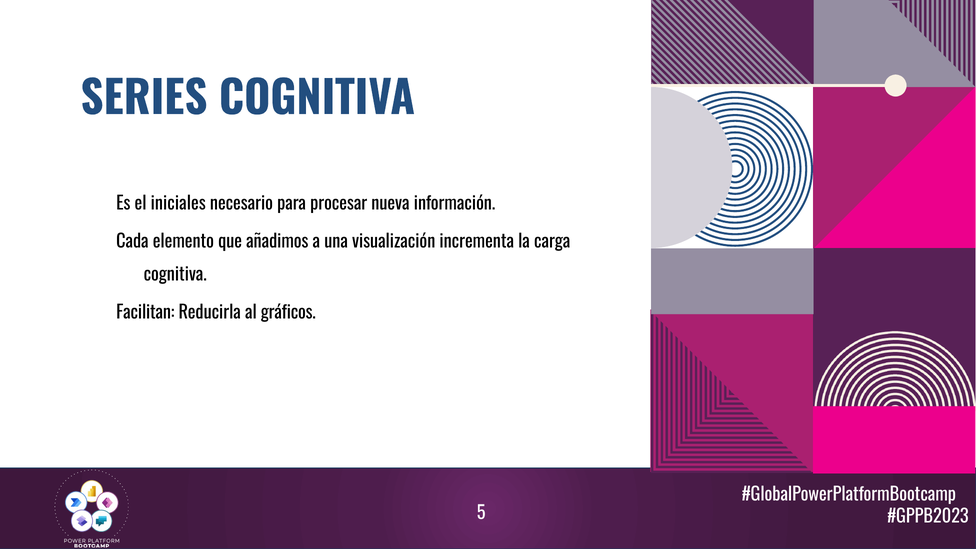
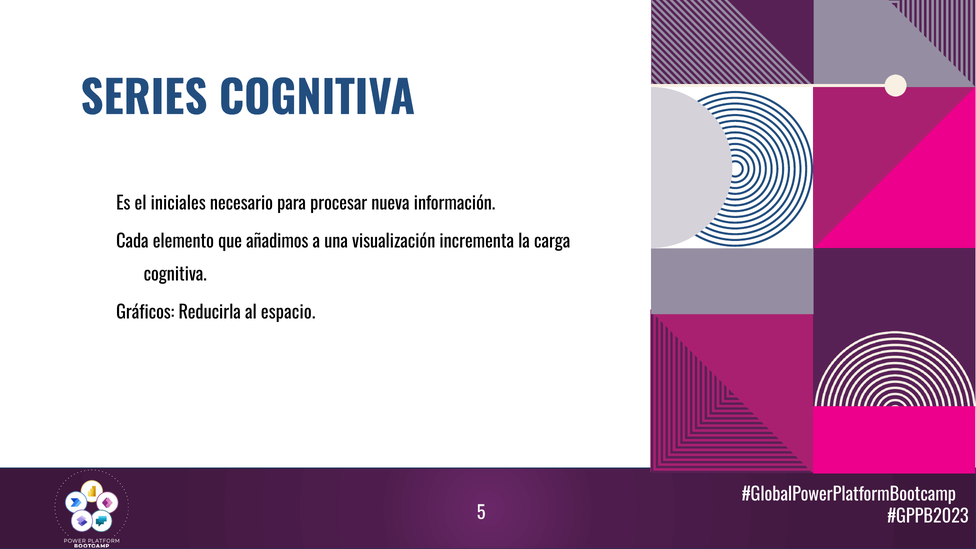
Facilitan: Facilitan -> Gráficos (145, 312)
gráficos: gráficos -> espacio (288, 312)
